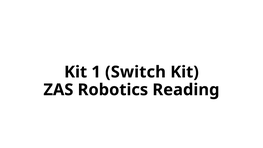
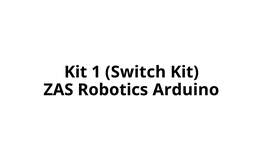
Reading: Reading -> Arduino (186, 90)
